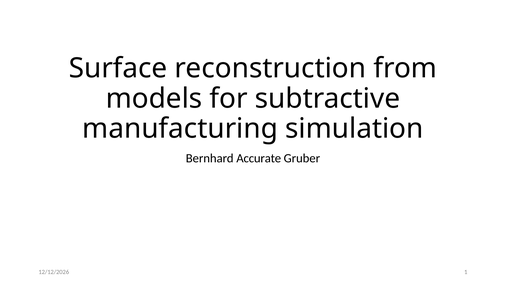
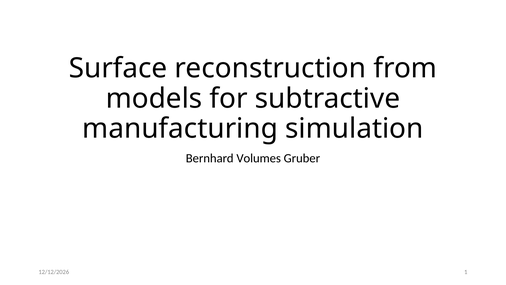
Accurate: Accurate -> Volumes (259, 158)
